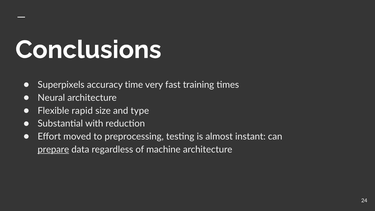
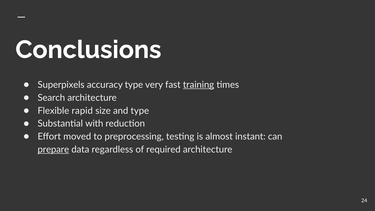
accuracy time: time -> type (134, 85)
training underline: none -> present (199, 85)
Neural: Neural -> Search (51, 98)
machine: machine -> required (163, 149)
